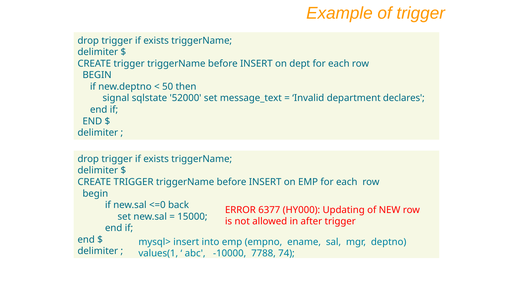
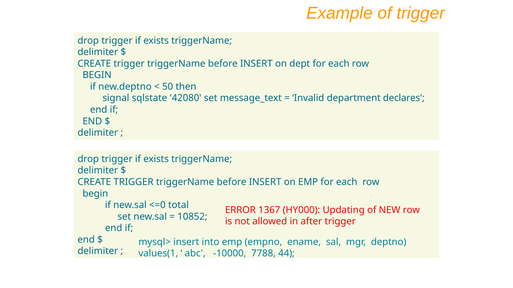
52000: 52000 -> 42080 (186, 98)
back: back -> total (178, 205)
6377: 6377 -> 1367 (269, 210)
15000: 15000 -> 10852 (192, 217)
74: 74 -> 44 (286, 254)
